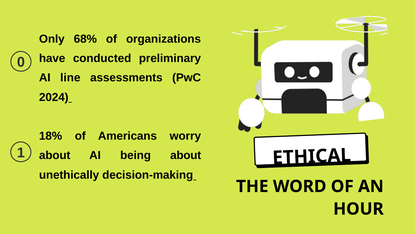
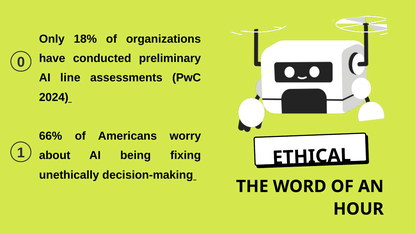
68%: 68% -> 18% (85, 39)
18%: 18% -> 66% (51, 136)
being about: about -> fixing (186, 155)
